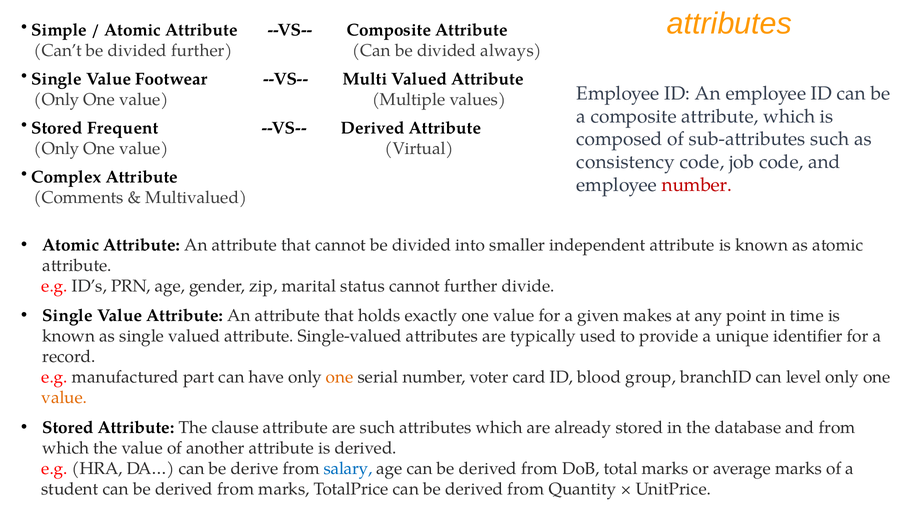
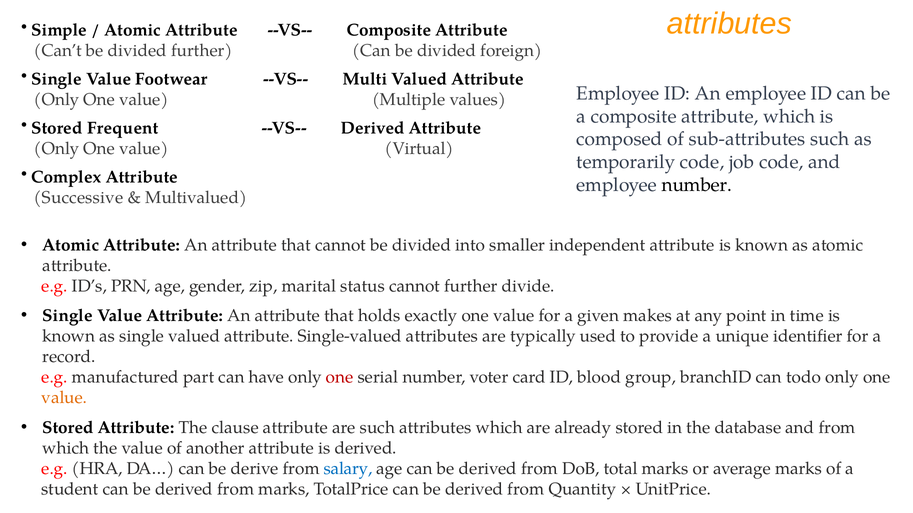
always: always -> foreign (511, 51)
consistency: consistency -> temporarily (626, 162)
number colour: red -> black (697, 185)
Comments: Comments -> Successive (79, 198)
one colour: orange -> red (340, 378)
level: level -> todo (804, 378)
